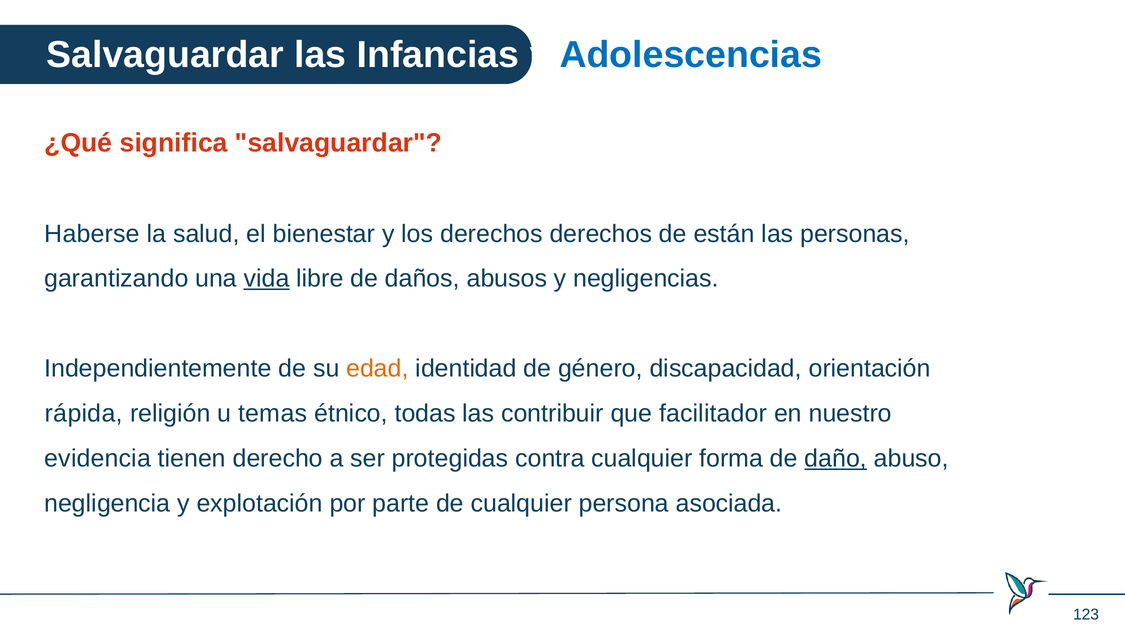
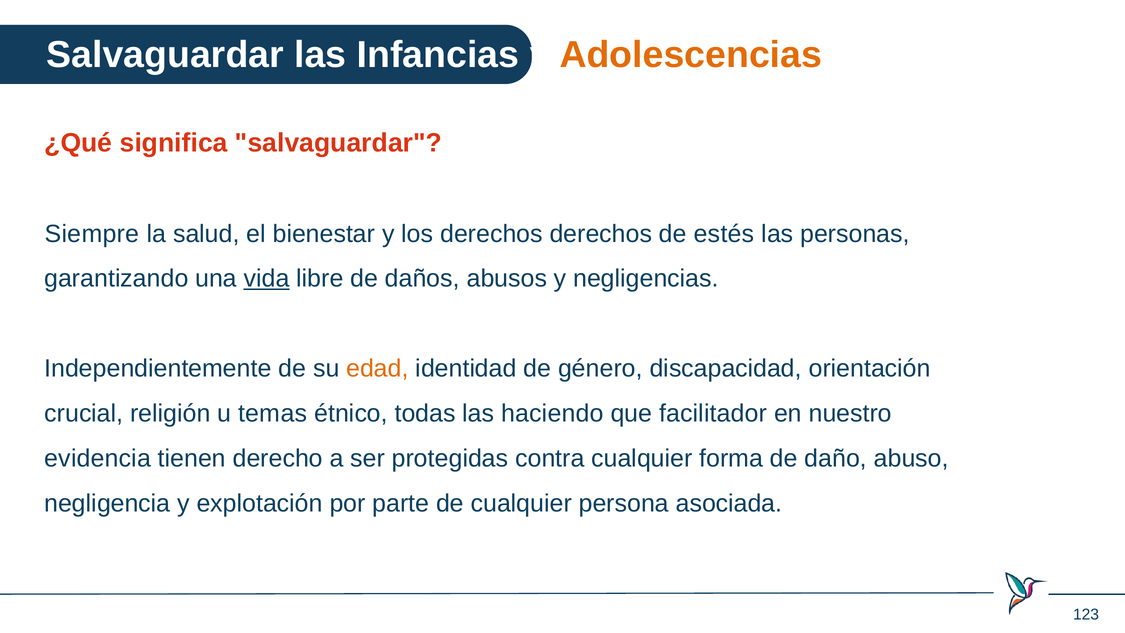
Adolescencias colour: blue -> orange (691, 55)
Haberse: Haberse -> Siempre (92, 234)
están: están -> estés (724, 234)
rápida: rápida -> crucial (84, 414)
contribuir: contribuir -> haciendo (552, 414)
daño underline: present -> none (836, 458)
